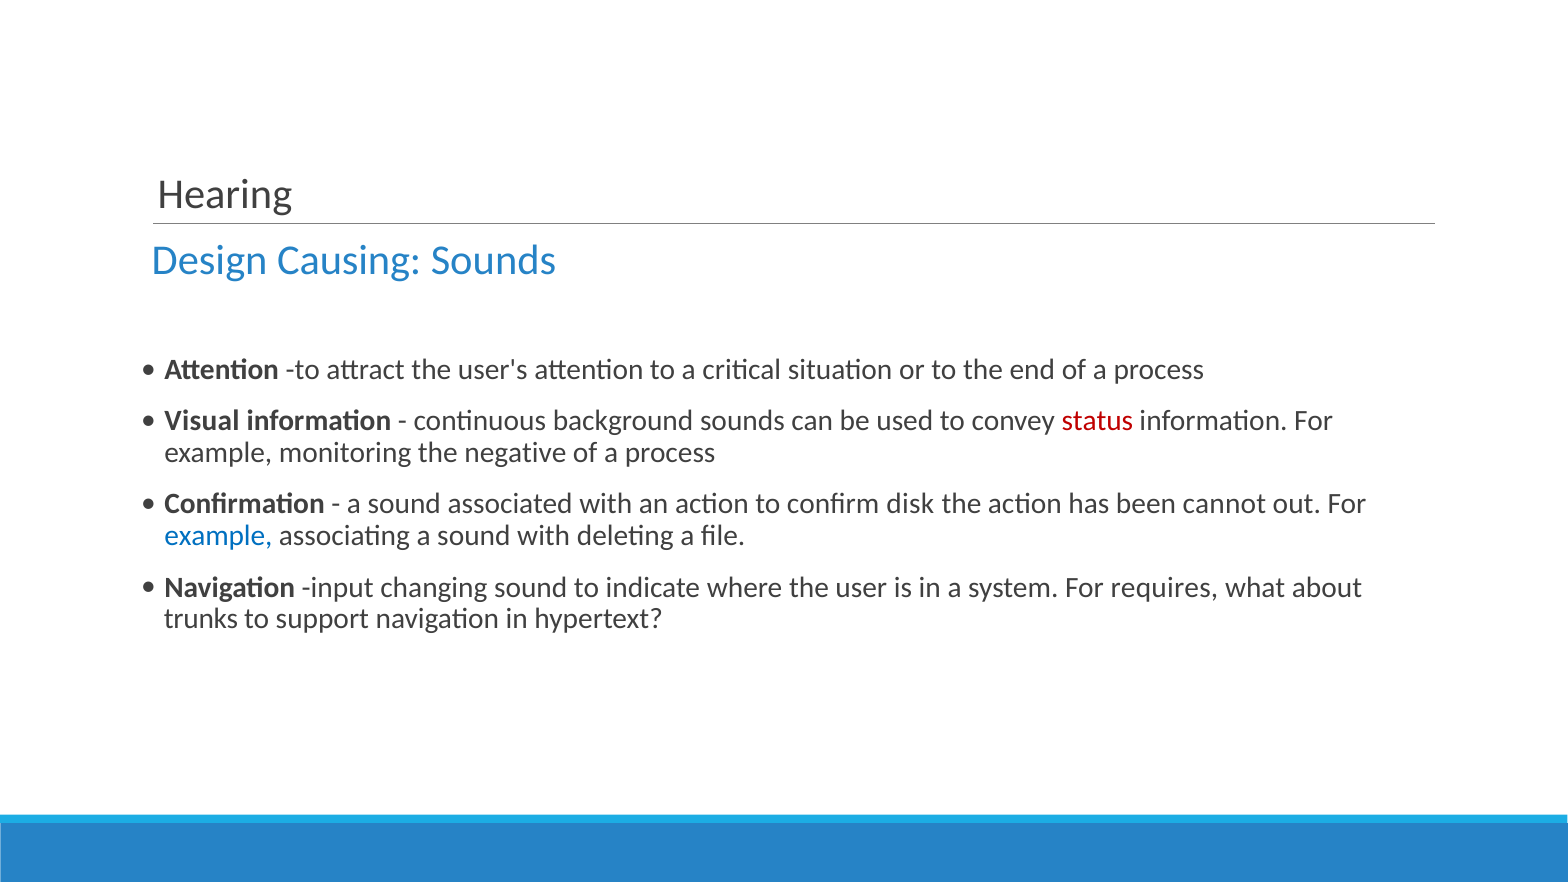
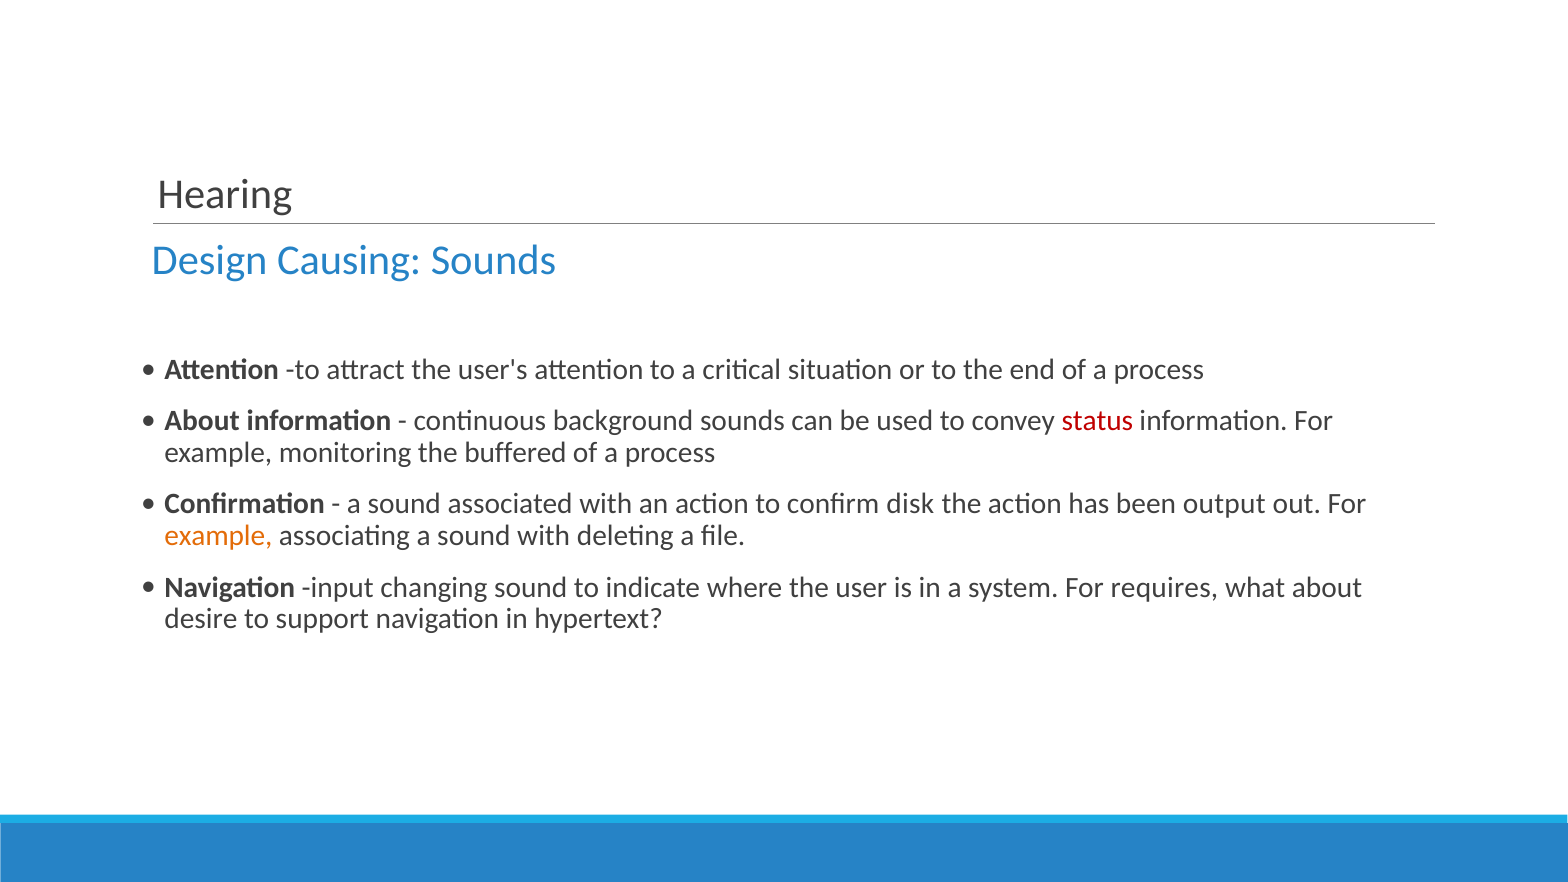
Visual: Visual -> About (202, 421)
negative: negative -> buffered (516, 453)
cannot: cannot -> output (1224, 504)
example colour: blue -> orange (218, 536)
trunks: trunks -> desire (201, 619)
